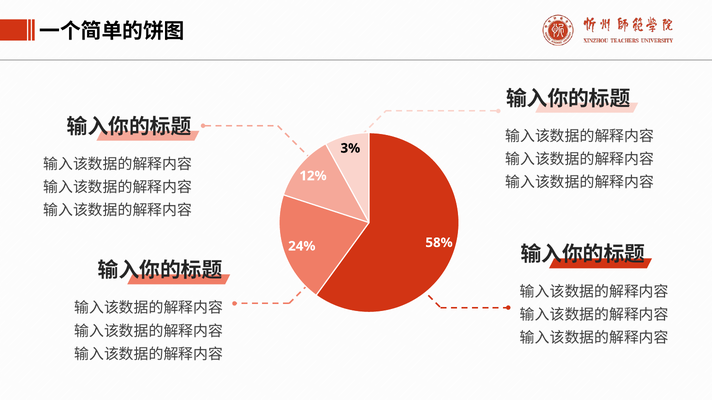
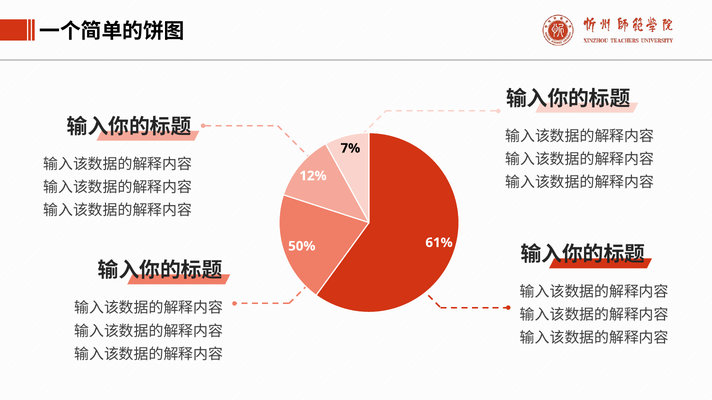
3%: 3% -> 7% (350, 148)
58%: 58% -> 61% (439, 243)
24%: 24% -> 50% (302, 246)
